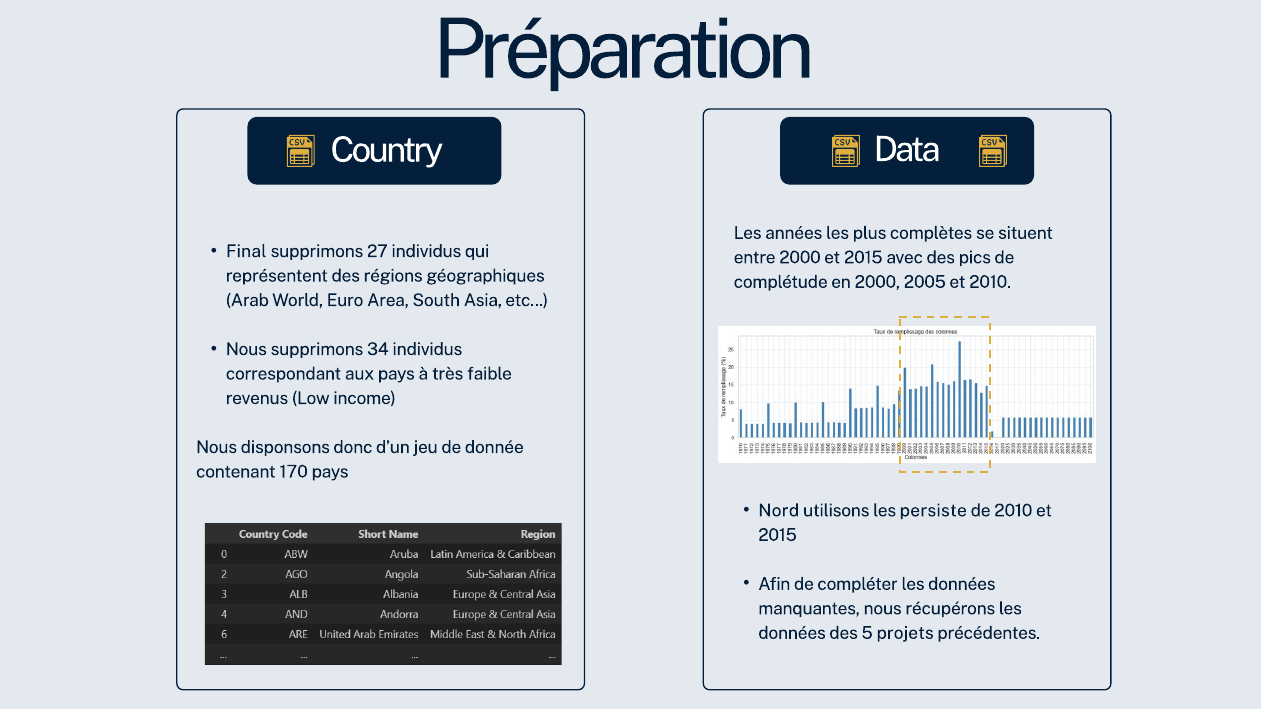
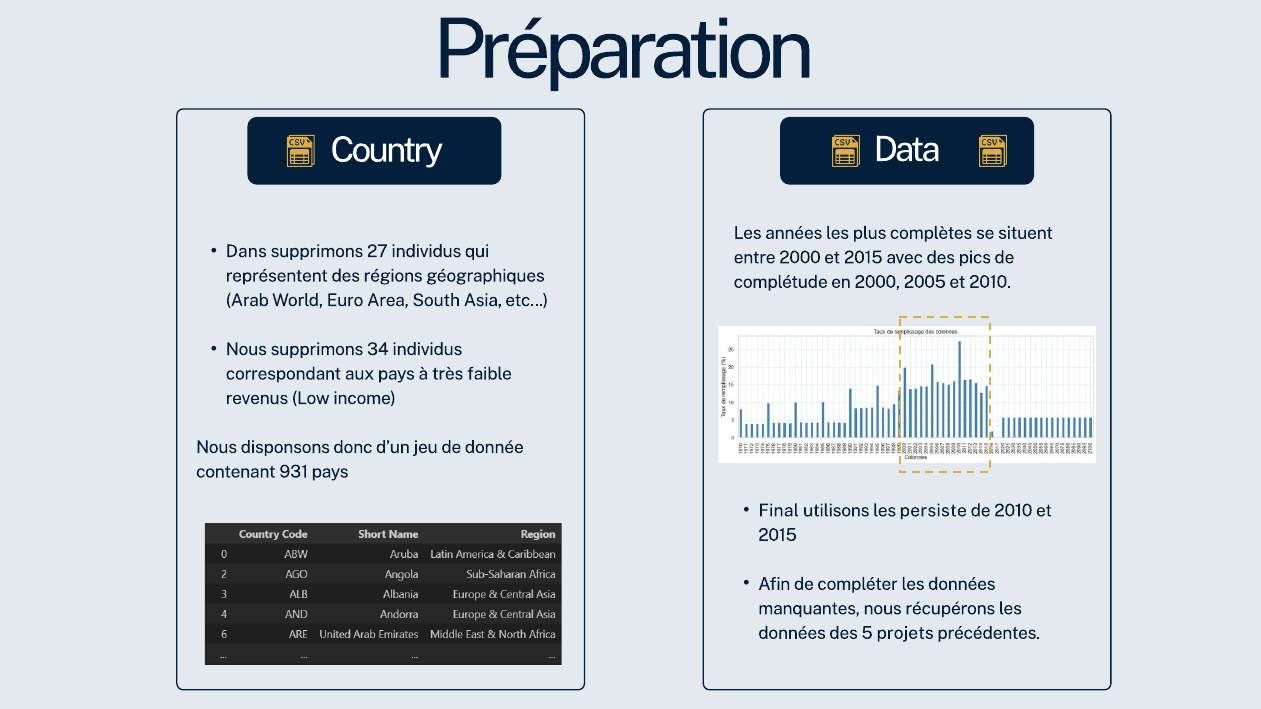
Final: Final -> Dans (246, 251)
170: 170 -> 931 (294, 472)
Nord: Nord -> Final (779, 511)
